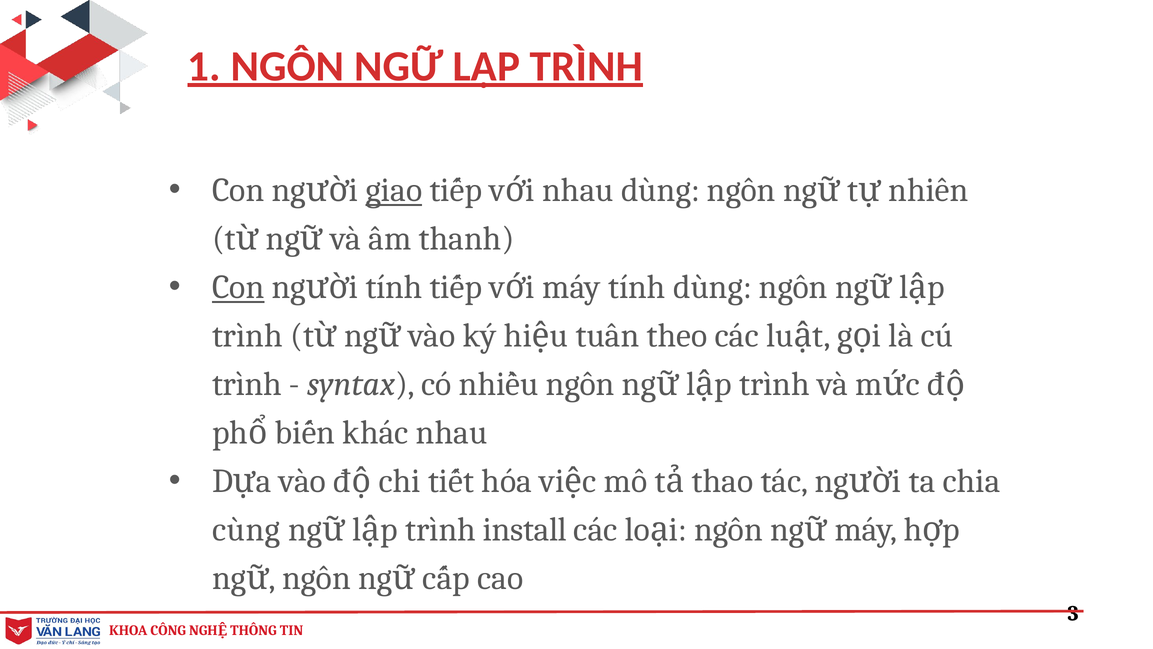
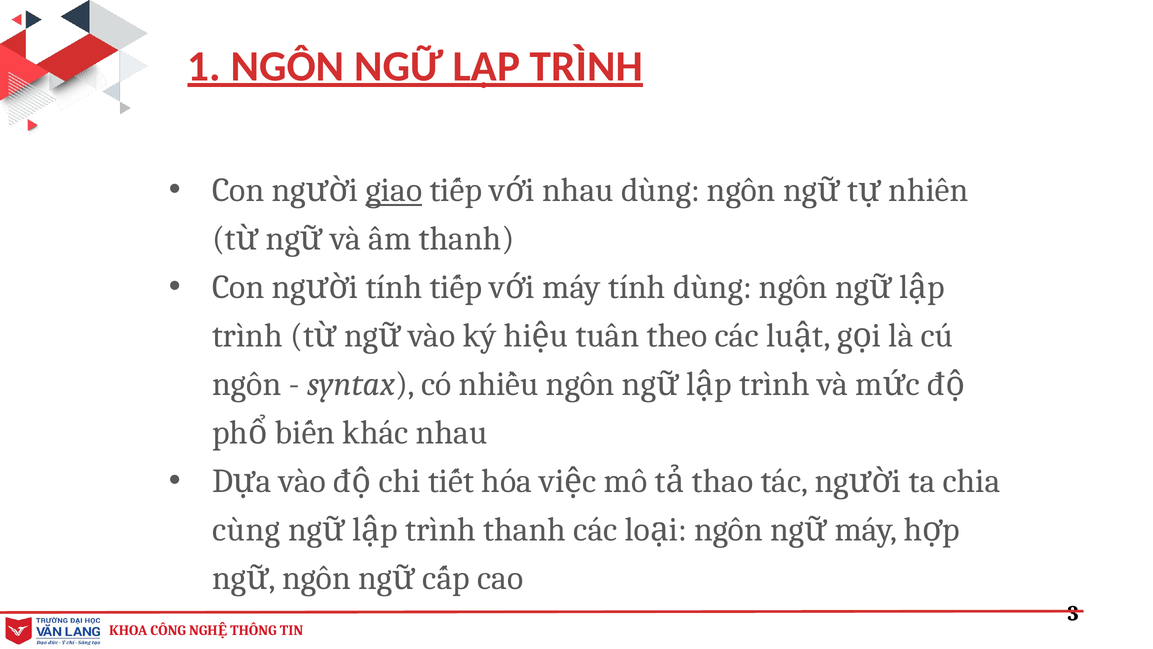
Con underline: present -> none (238, 287)
trình: trình -> ngôn (247, 384)
trình install: install -> thanh (525, 529)
